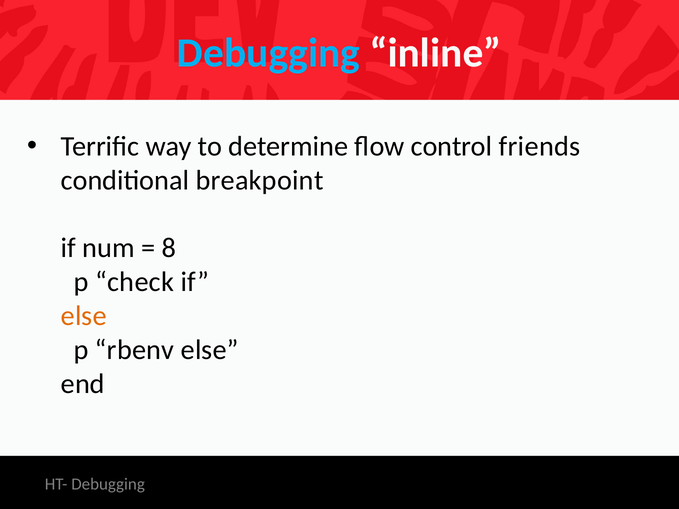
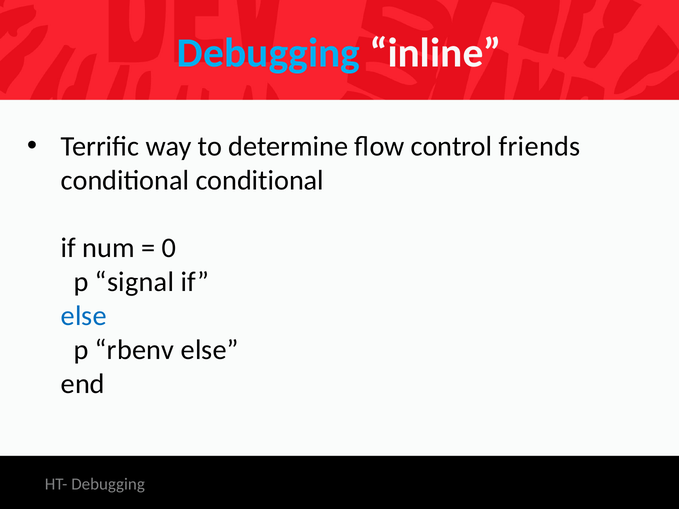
conditional breakpoint: breakpoint -> conditional (260, 180)
8: 8 -> 0 (169, 248)
check: check -> signal (135, 282)
else colour: orange -> blue (84, 316)
